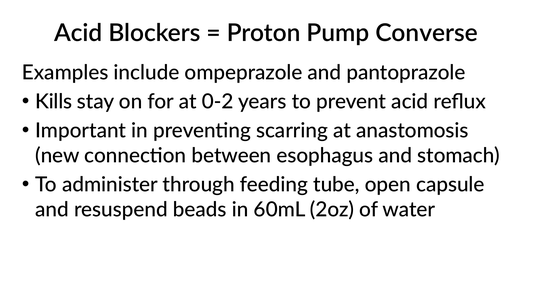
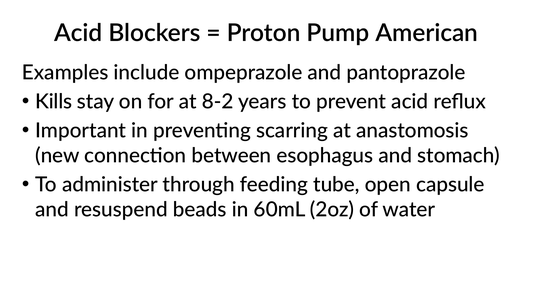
Converse: Converse -> American (427, 33)
0-2: 0-2 -> 8-2 (218, 102)
